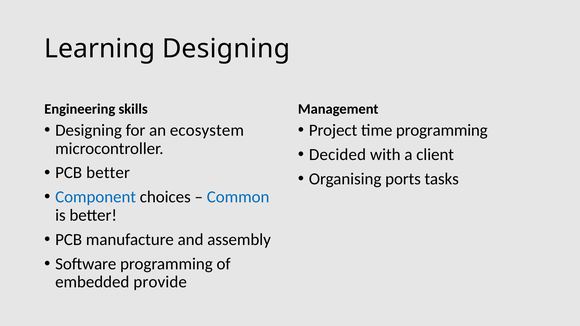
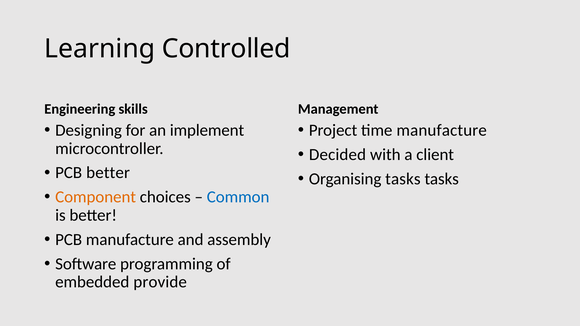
Learning Designing: Designing -> Controlled (226, 49)
ecosystem: ecosystem -> implement (207, 130)
time programming: programming -> manufacture (442, 130)
Organising ports: ports -> tasks (403, 179)
Component colour: blue -> orange (96, 197)
